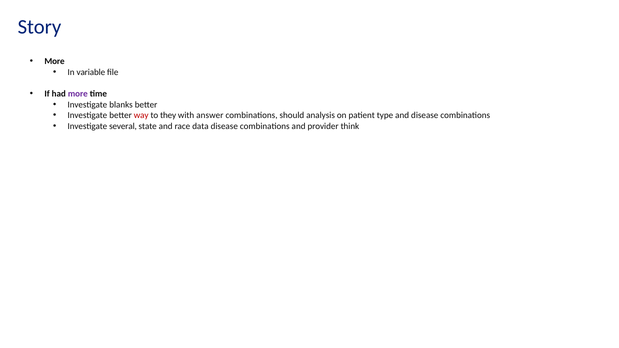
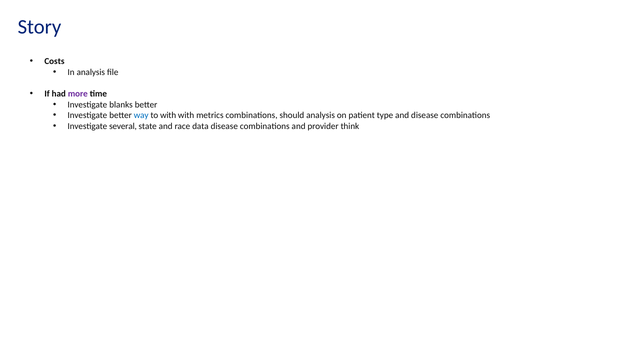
More: More -> Costs (54, 61)
In variable: variable -> analysis (91, 72)
way colour: red -> blue (141, 116)
to they: they -> with (168, 116)
answer: answer -> metrics (210, 116)
